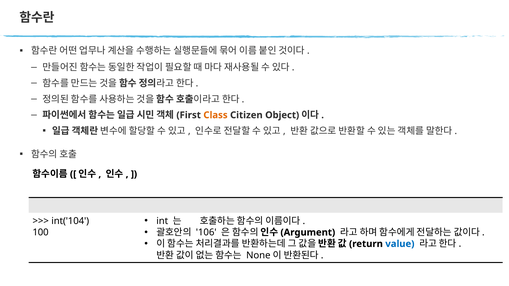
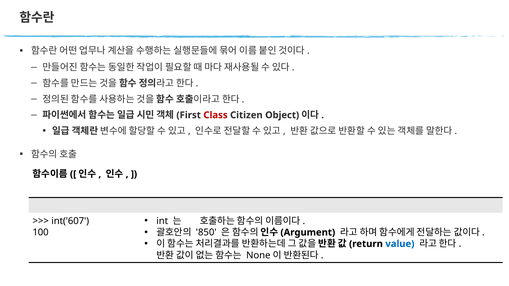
Class colour: orange -> red (215, 115)
int('104: int('104 -> int('607 (70, 221)
106: 106 -> 850 (206, 233)
